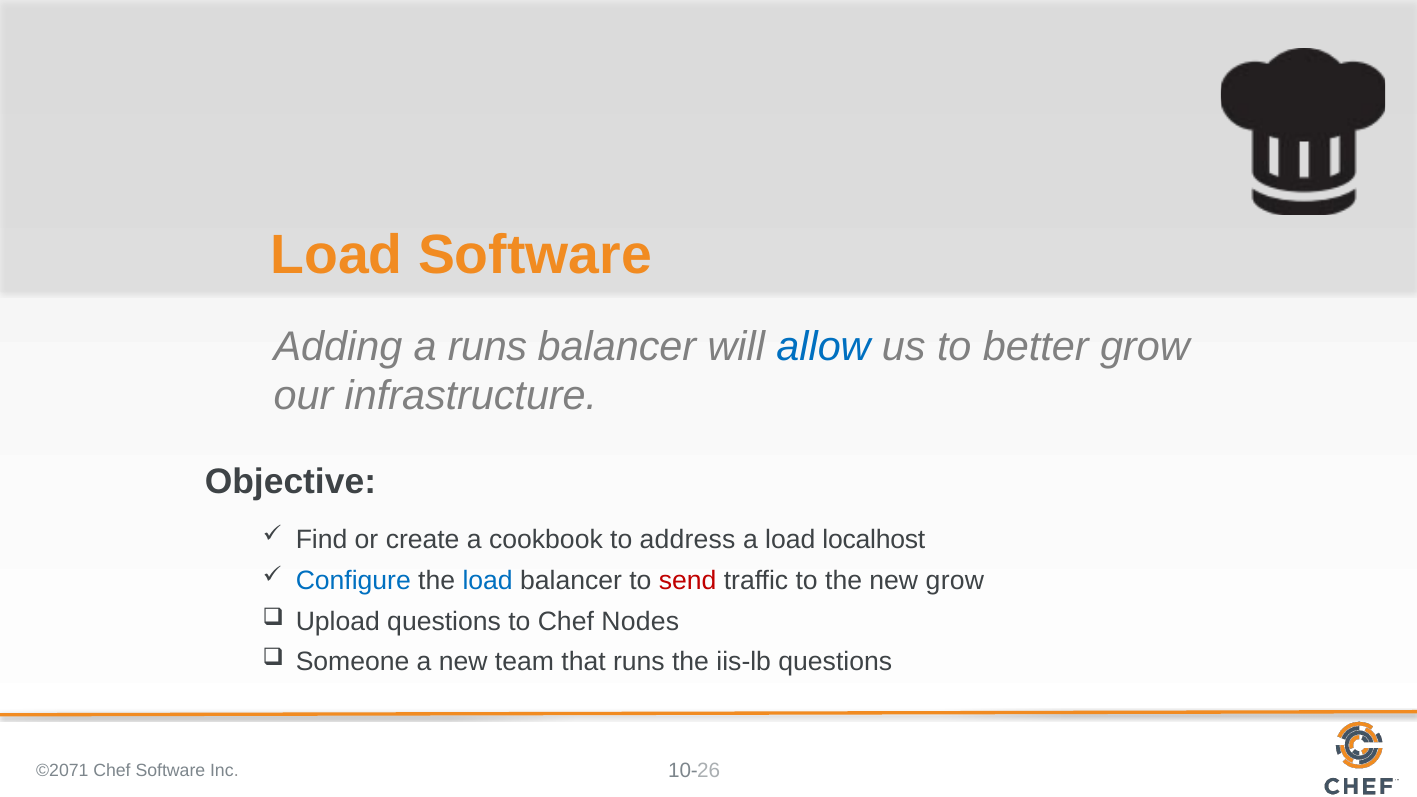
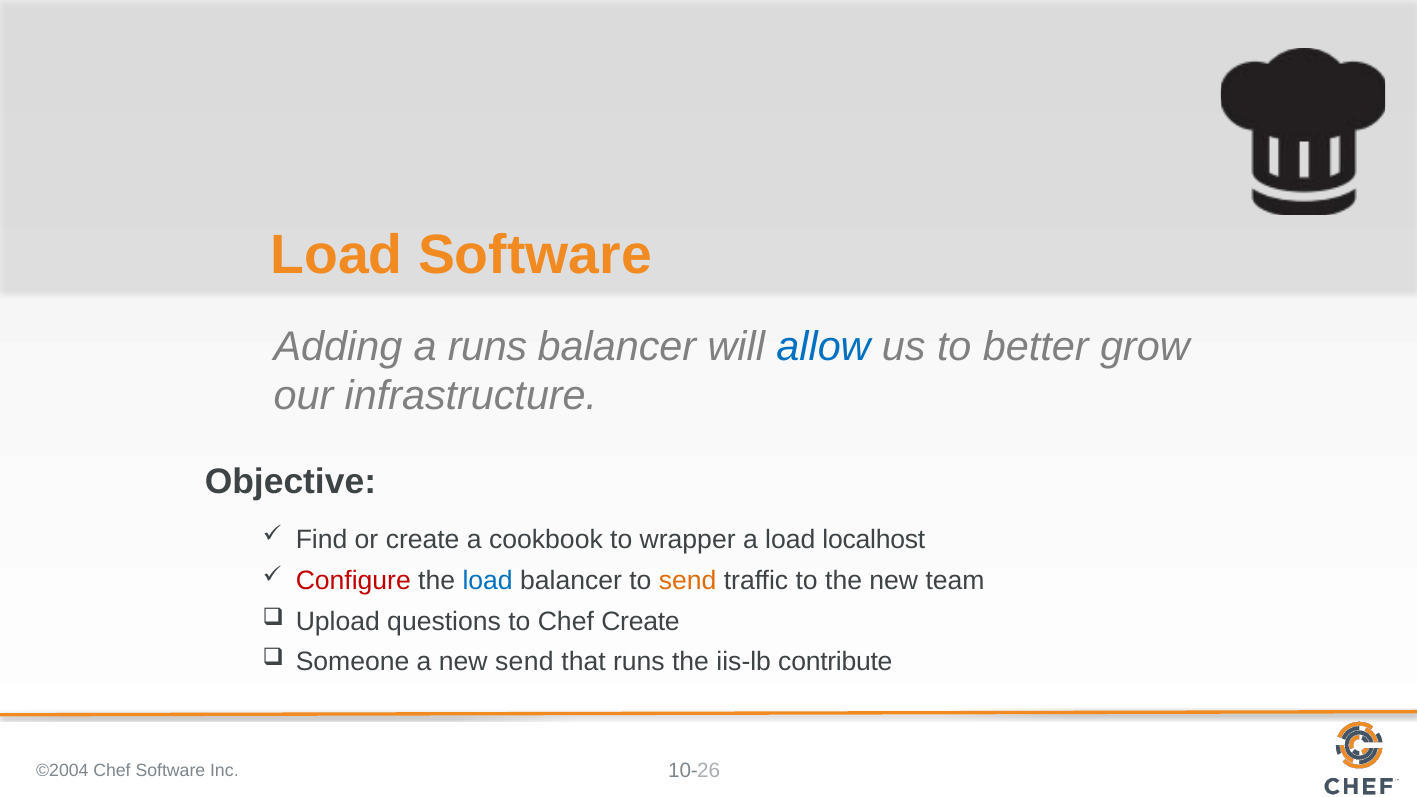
address: address -> wrapper (688, 540)
Configure colour: blue -> red (353, 581)
send colour: red -> orange (688, 581)
new grow: grow -> team (955, 581)
Chef Nodes: Nodes -> Create (641, 621)
new team: team -> send (524, 662)
iis-lb questions: questions -> contribute (835, 662)
©2071: ©2071 -> ©2004 (62, 771)
